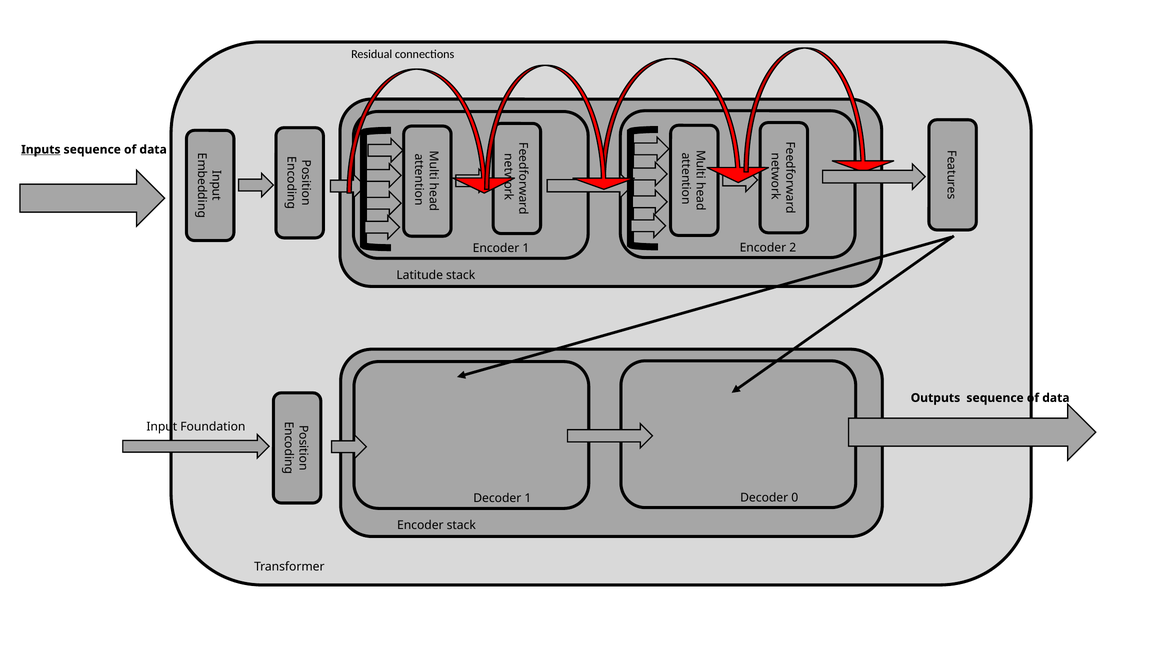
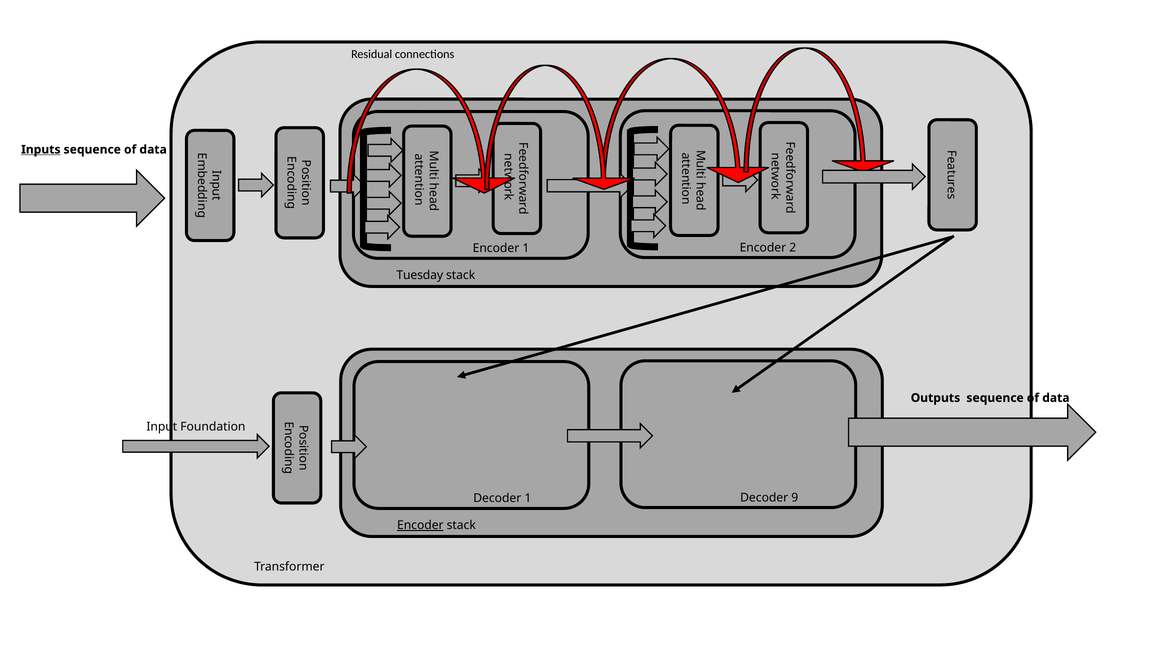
Latitude: Latitude -> Tuesday (420, 275)
0: 0 -> 9 (795, 498)
Encoder underline: none -> present (420, 526)
